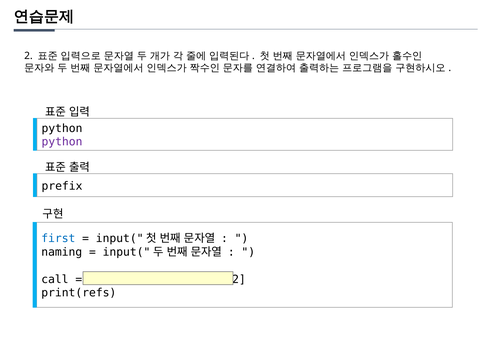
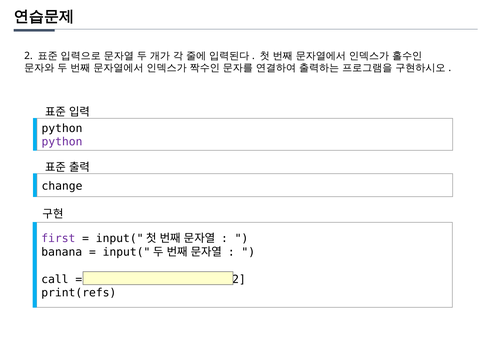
prefix: prefix -> change (62, 186)
first colour: blue -> purple (58, 238)
naming: naming -> banana (62, 252)
